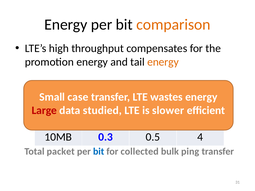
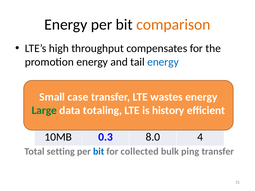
energy colour: orange -> blue (163, 62)
Large colour: red -> green (44, 111)
studied: studied -> totaling (102, 111)
slower: slower -> history (168, 111)
0.5: 0.5 -> 8.0 (153, 137)
packet: packet -> setting (61, 152)
